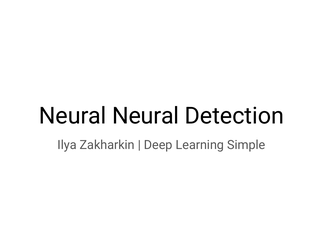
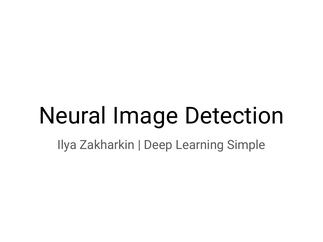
Neural Neural: Neural -> Image (145, 116)
